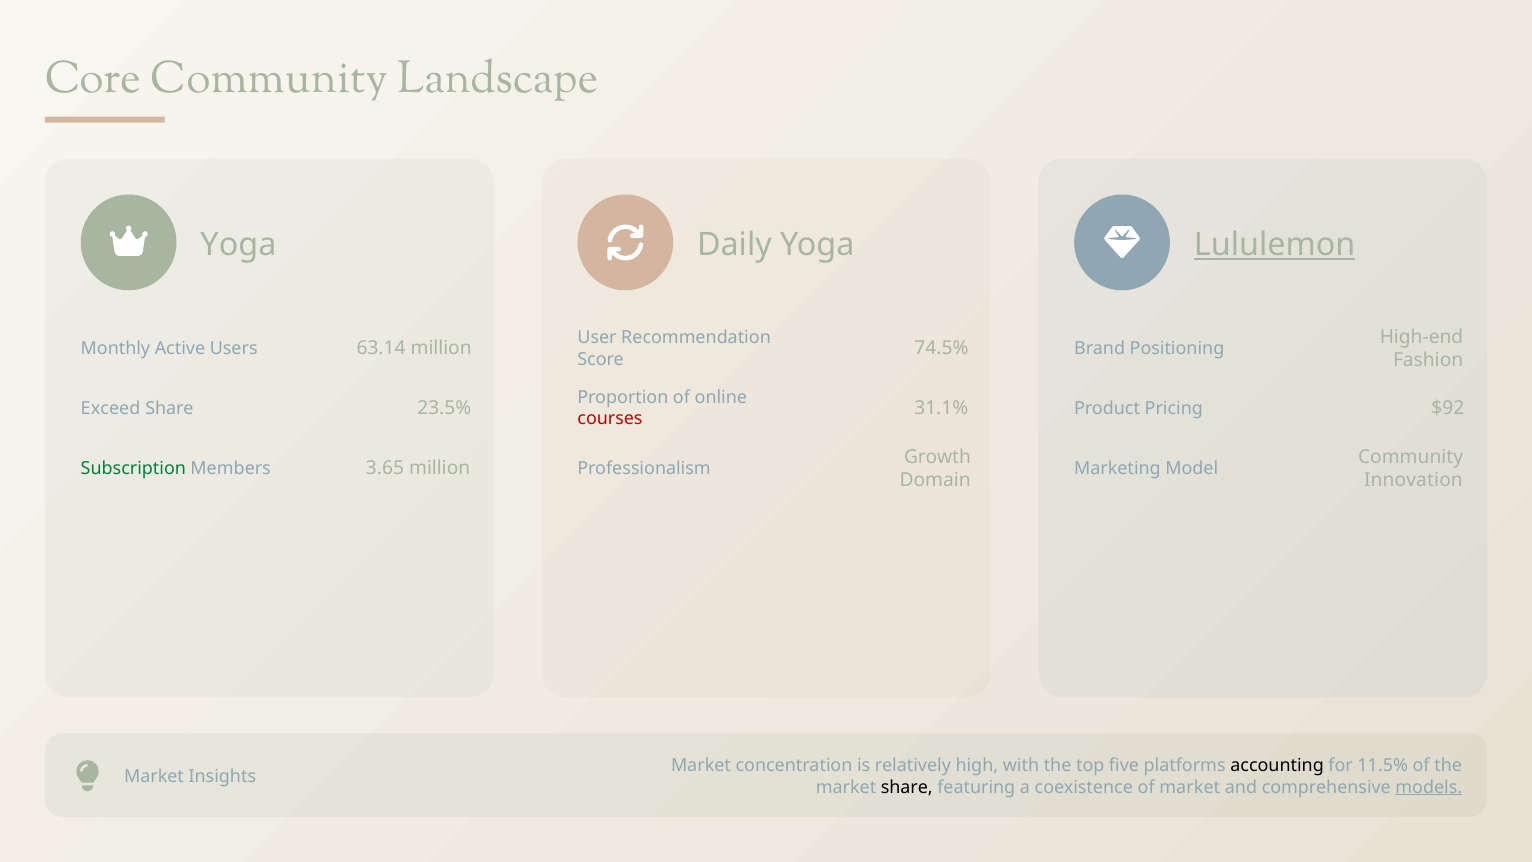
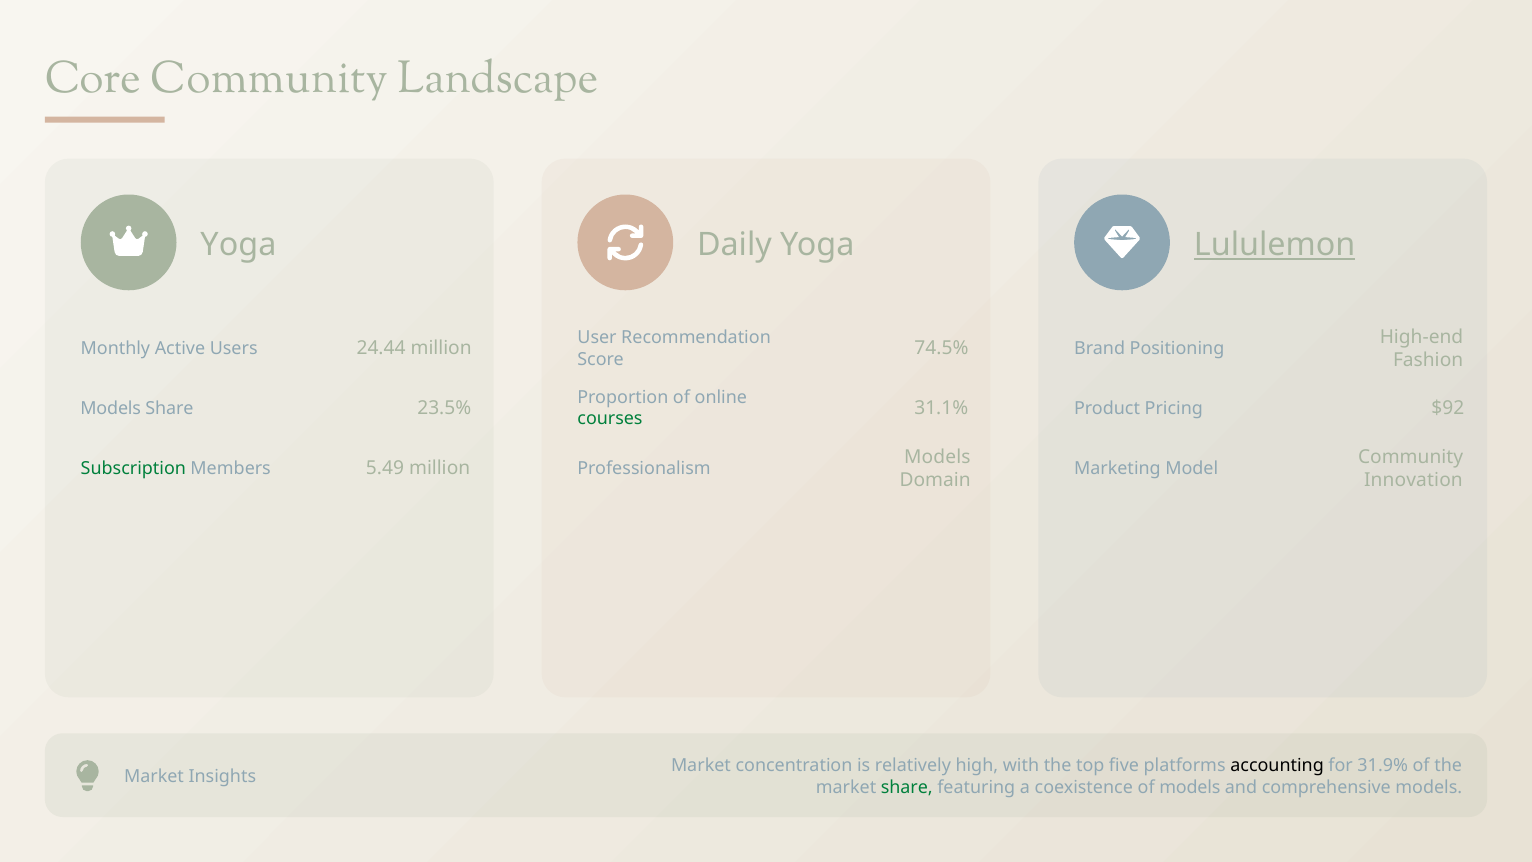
63.14: 63.14 -> 24.44 (381, 348)
Exceed: Exceed -> Models (111, 408)
courses colour: red -> green (610, 419)
Growth: Growth -> Models (937, 457)
3.65: 3.65 -> 5.49 (385, 468)
11.5%: 11.5% -> 31.9% (1383, 765)
share colour: black -> green (907, 787)
of market: market -> models (1190, 787)
models underline: present -> none (1429, 787)
